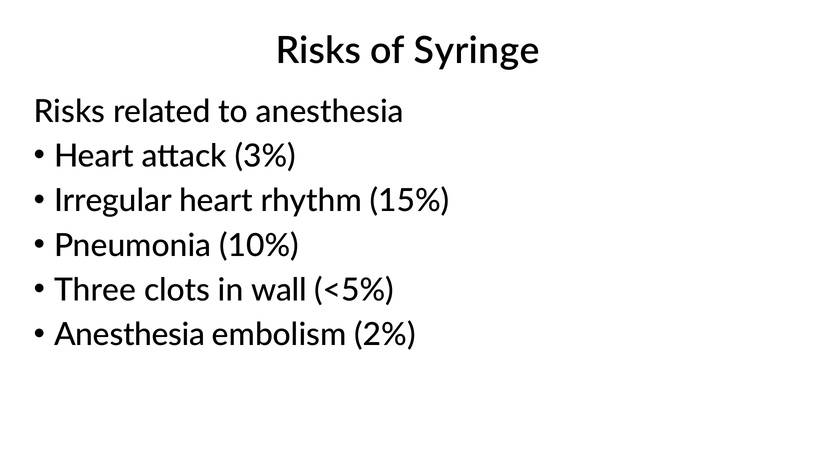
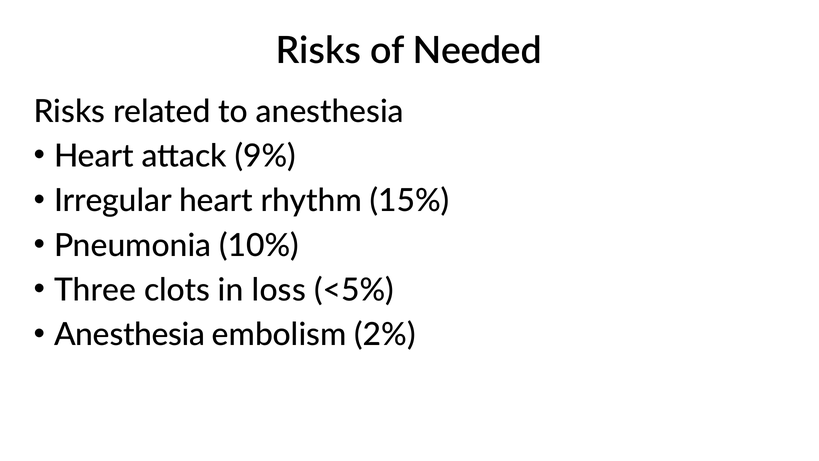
Syringe: Syringe -> Needed (477, 51)
3%: 3% -> 9% (265, 156)
wall: wall -> loss (279, 290)
